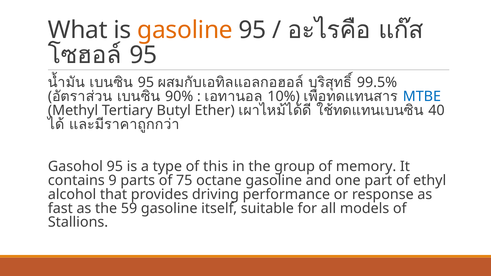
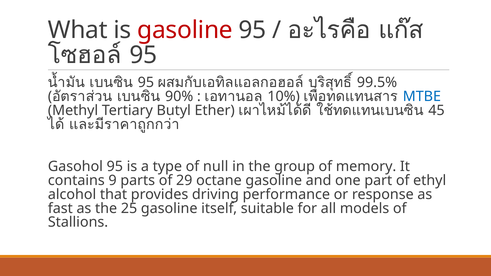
gasoline colour: orange -> red (185, 30)
40: 40 -> 45 (436, 110)
this: this -> null (216, 167)
75: 75 -> 29 (184, 181)
59: 59 -> 25 (129, 208)
